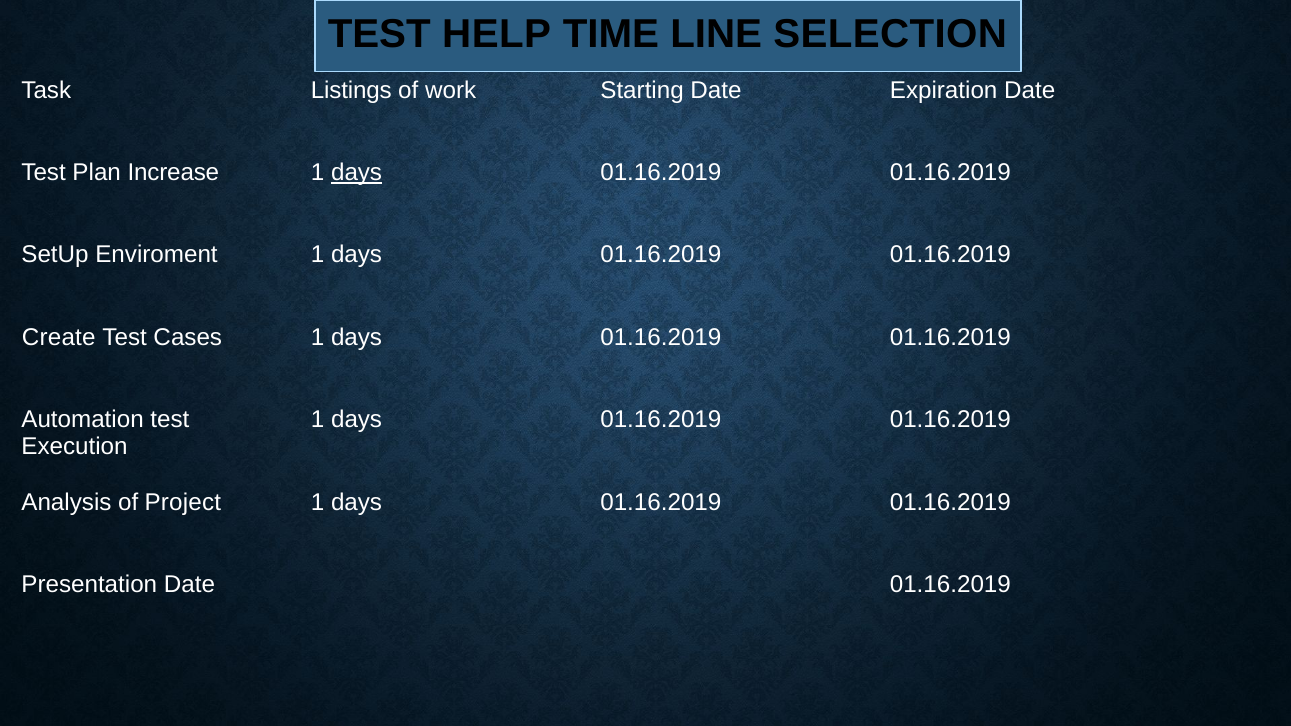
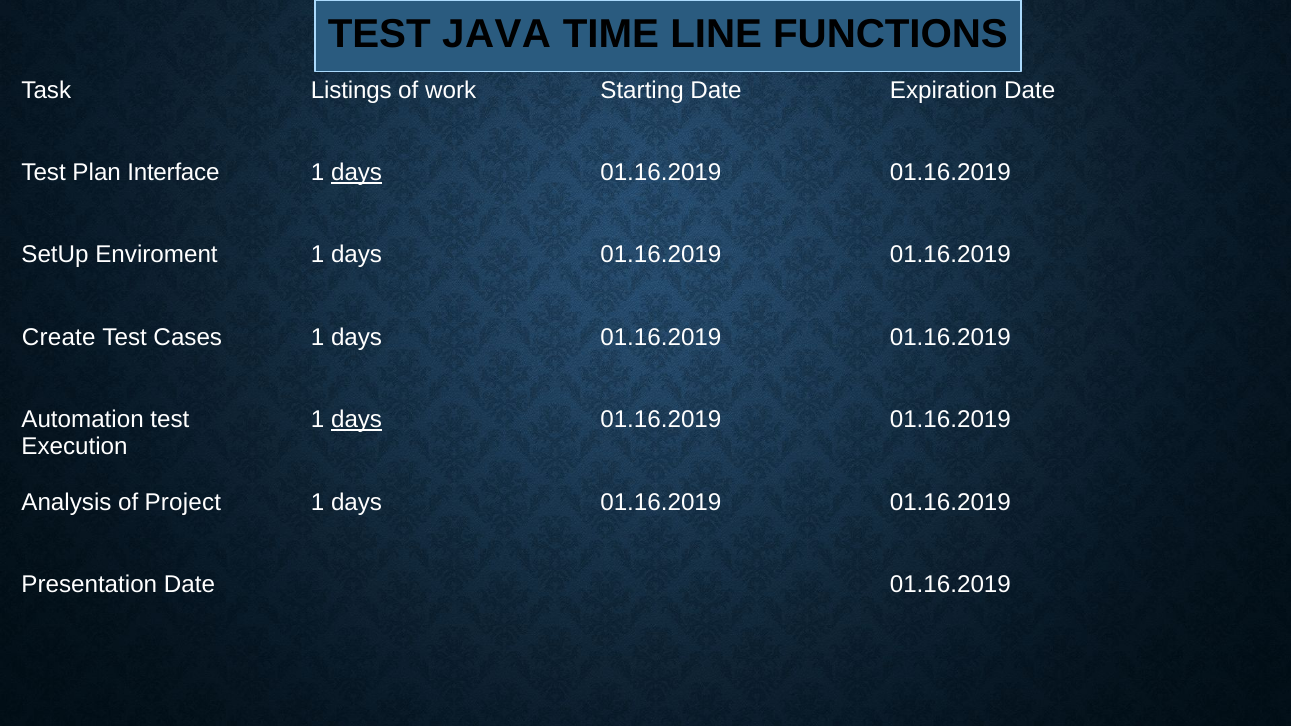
HELP: HELP -> JAVA (497, 35)
SELECTION: SELECTION -> FUNCTIONS (890, 35)
Increase: Increase -> Interface (173, 173)
days underline: none -> present (357, 420)
